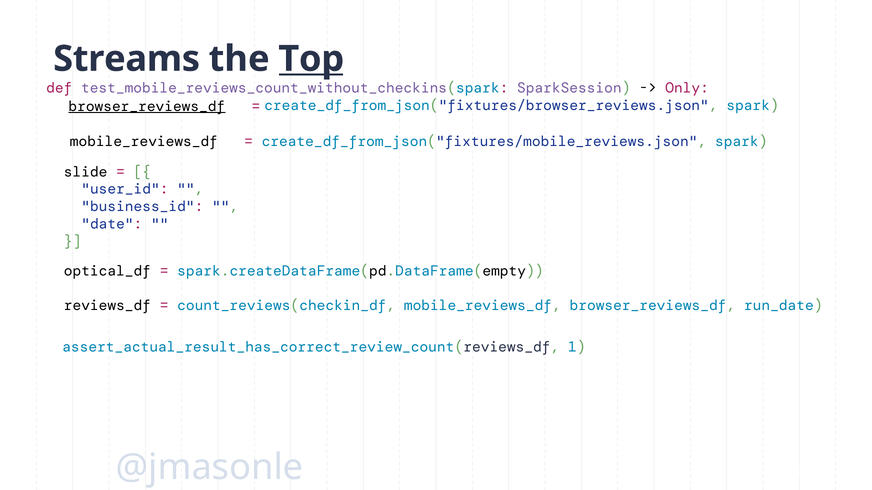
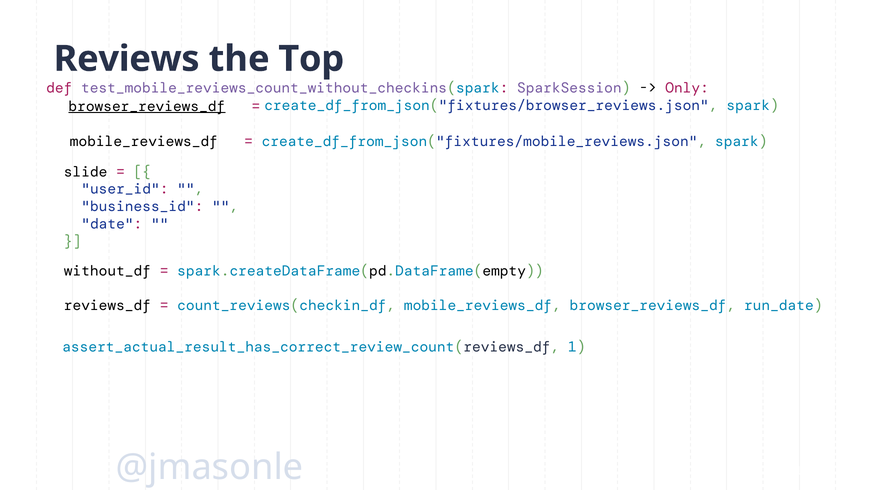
Streams: Streams -> Reviews (127, 59)
Top underline: present -> none (311, 59)
optical_df: optical_df -> without_df (107, 271)
